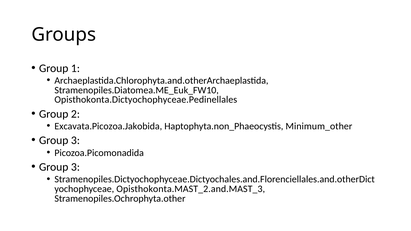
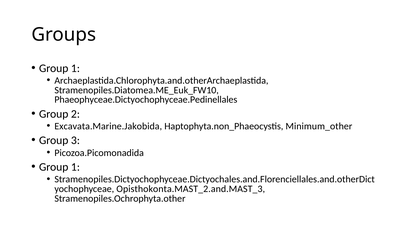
Opisthokonta.Dictyochophyceae.Pedinellales: Opisthokonta.Dictyochophyceae.Pedinellales -> Phaeophyceae.Dictyochophyceae.Pedinellales (146, 100)
Excavata.Picozoa.Jakobida: Excavata.Picozoa.Jakobida -> Excavata.Marine.Jakobida (108, 126)
3: 3 -> 1 (75, 167)
